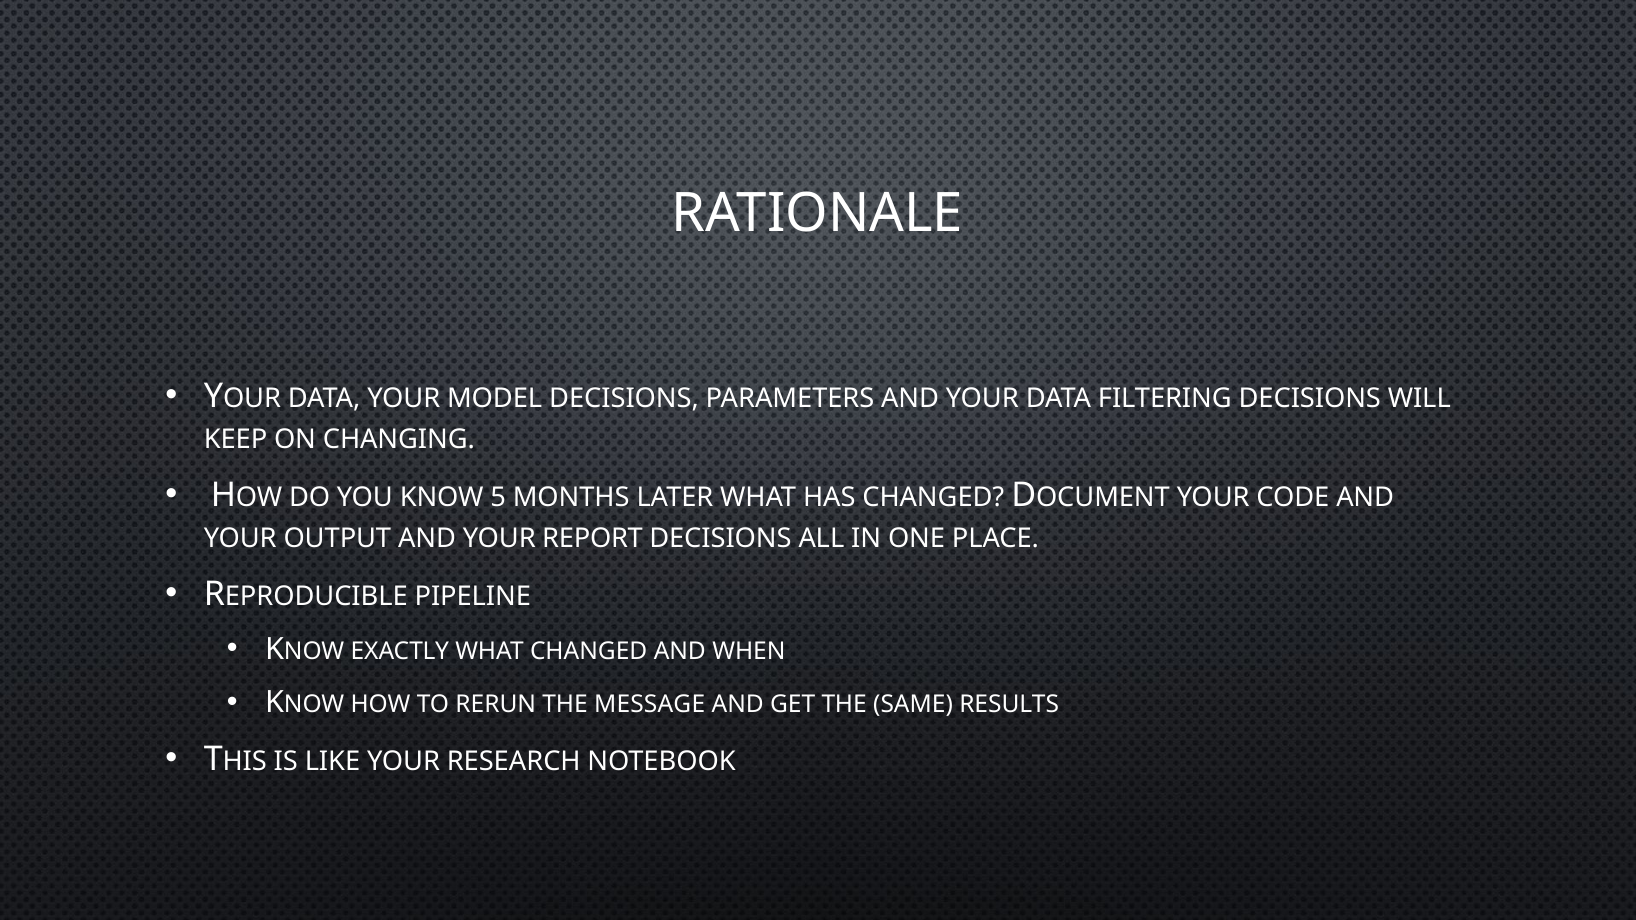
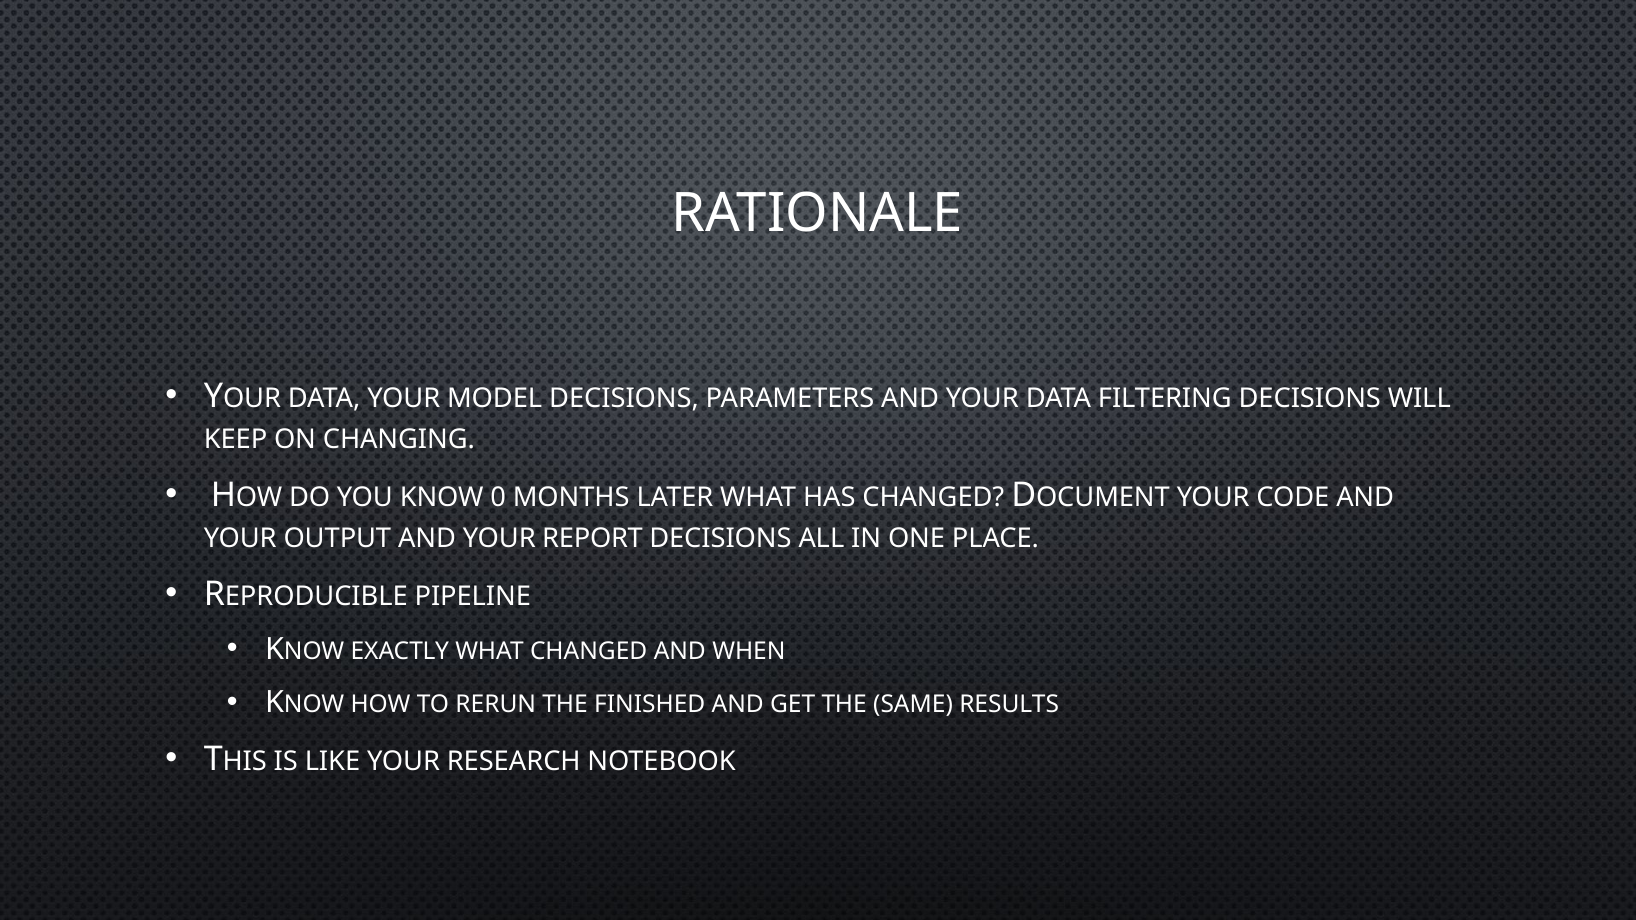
5: 5 -> 0 (498, 498)
MESSAGE: MESSAGE -> FINISHED (650, 705)
